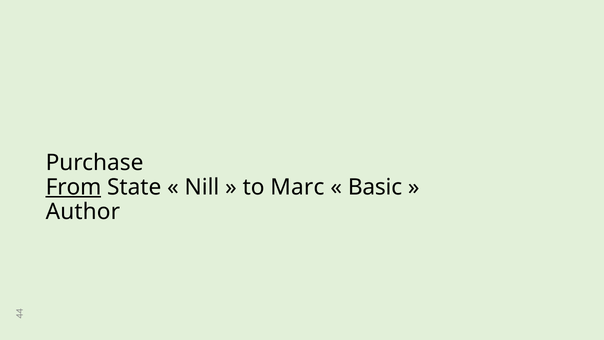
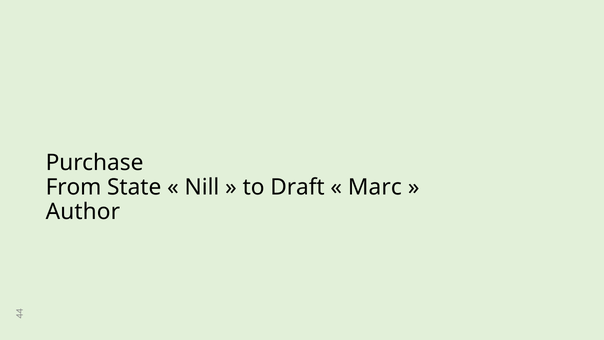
From underline: present -> none (73, 187)
Marc: Marc -> Draft (298, 187)
Basic: Basic -> Marc (375, 187)
